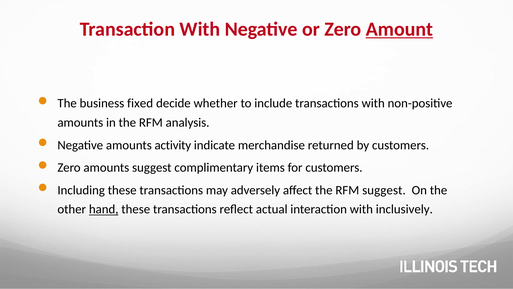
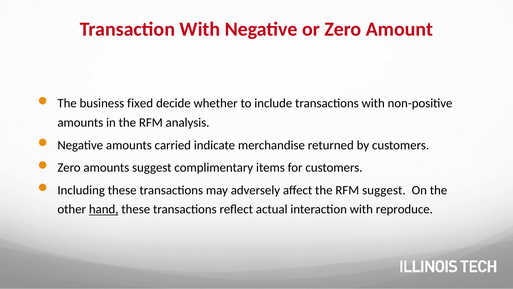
Amount underline: present -> none (399, 29)
activity: activity -> carried (173, 145)
inclusively: inclusively -> reproduce (404, 209)
